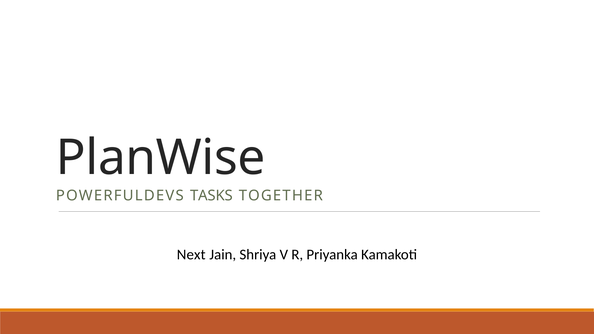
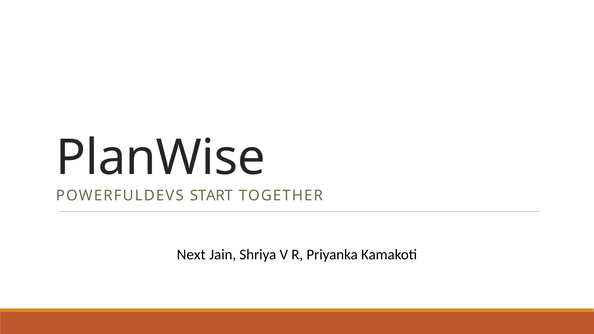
TASKS: TASKS -> START (211, 196)
